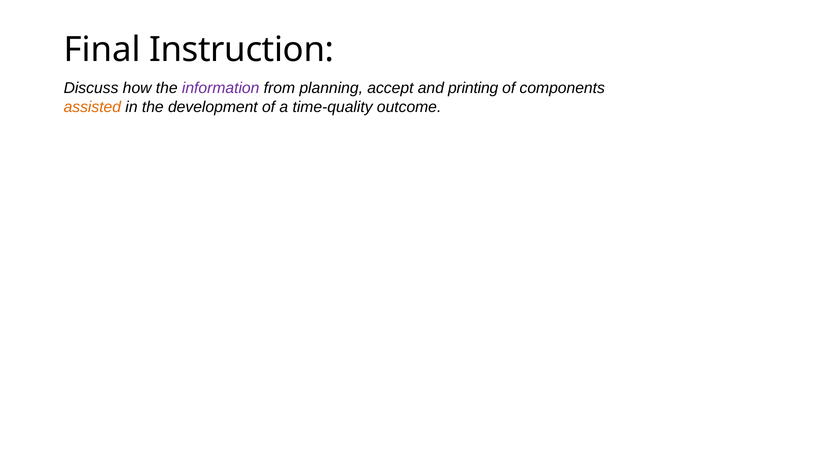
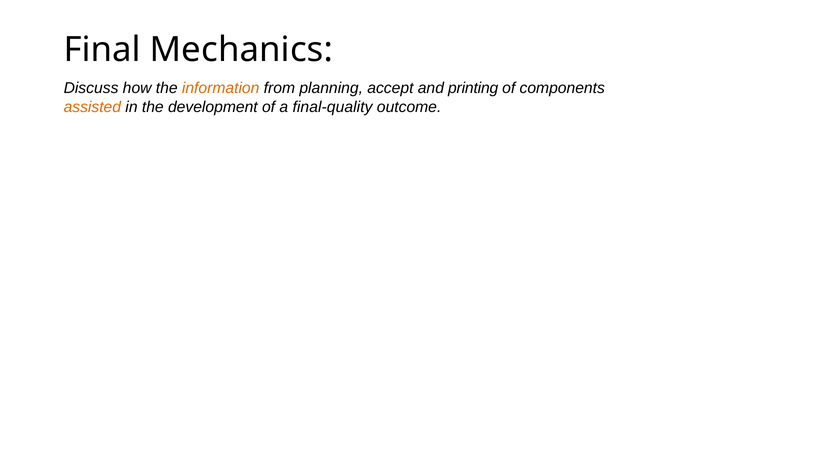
Instruction: Instruction -> Mechanics (241, 50)
information colour: purple -> orange (221, 88)
time-quality: time-quality -> final-quality (333, 107)
